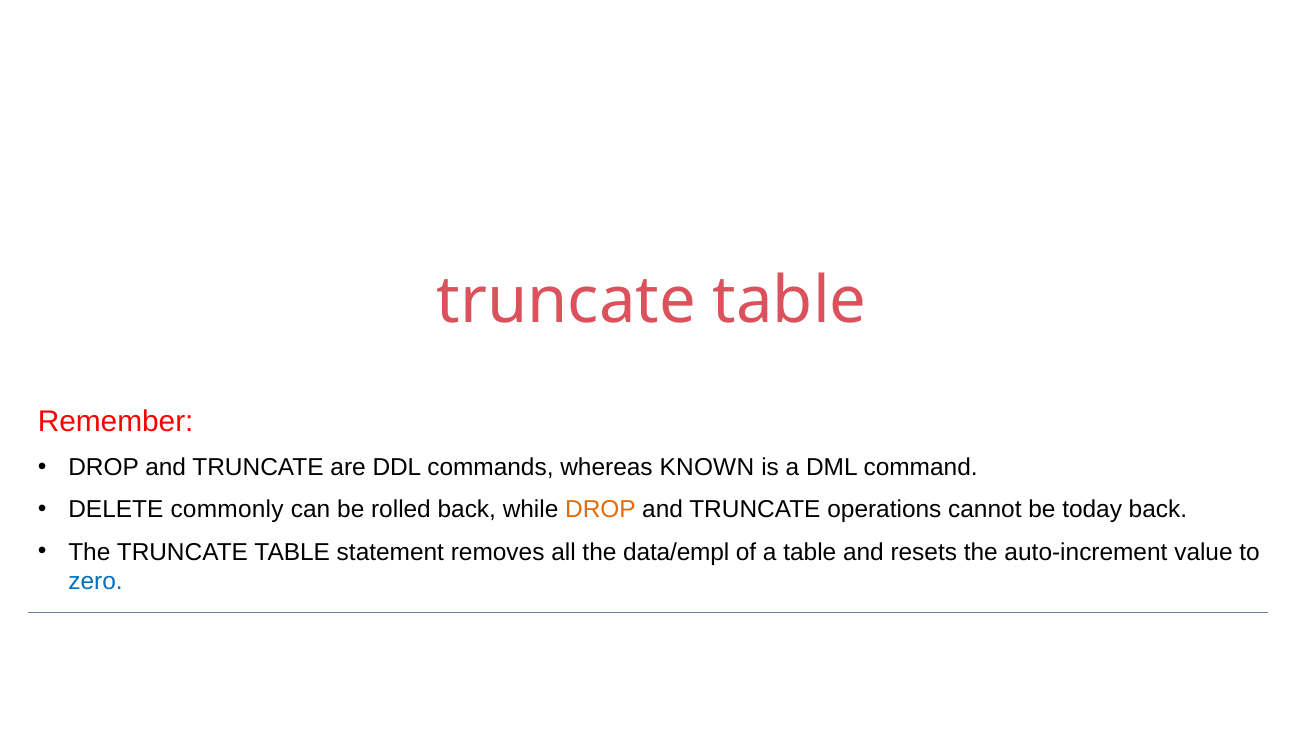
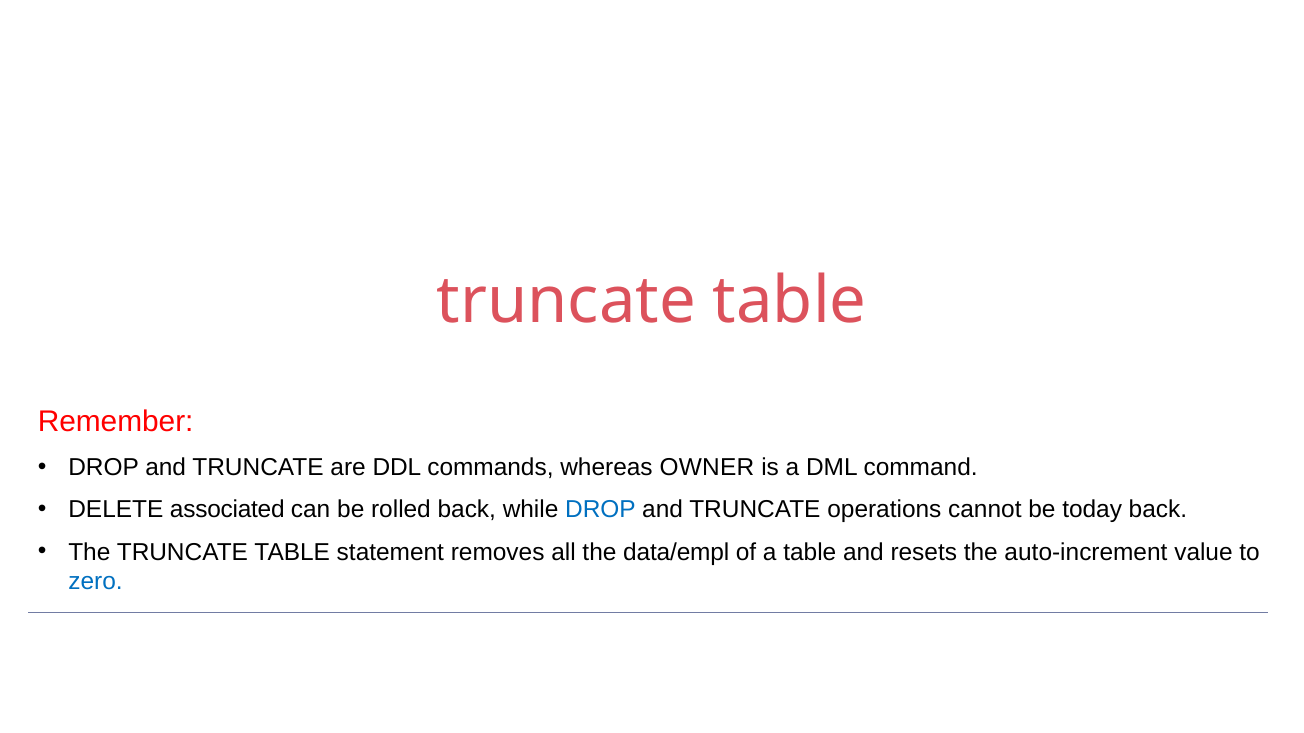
KNOWN: KNOWN -> OWNER (707, 468)
commonly: commonly -> associated (227, 510)
DROP colour: orange -> blue (600, 510)
